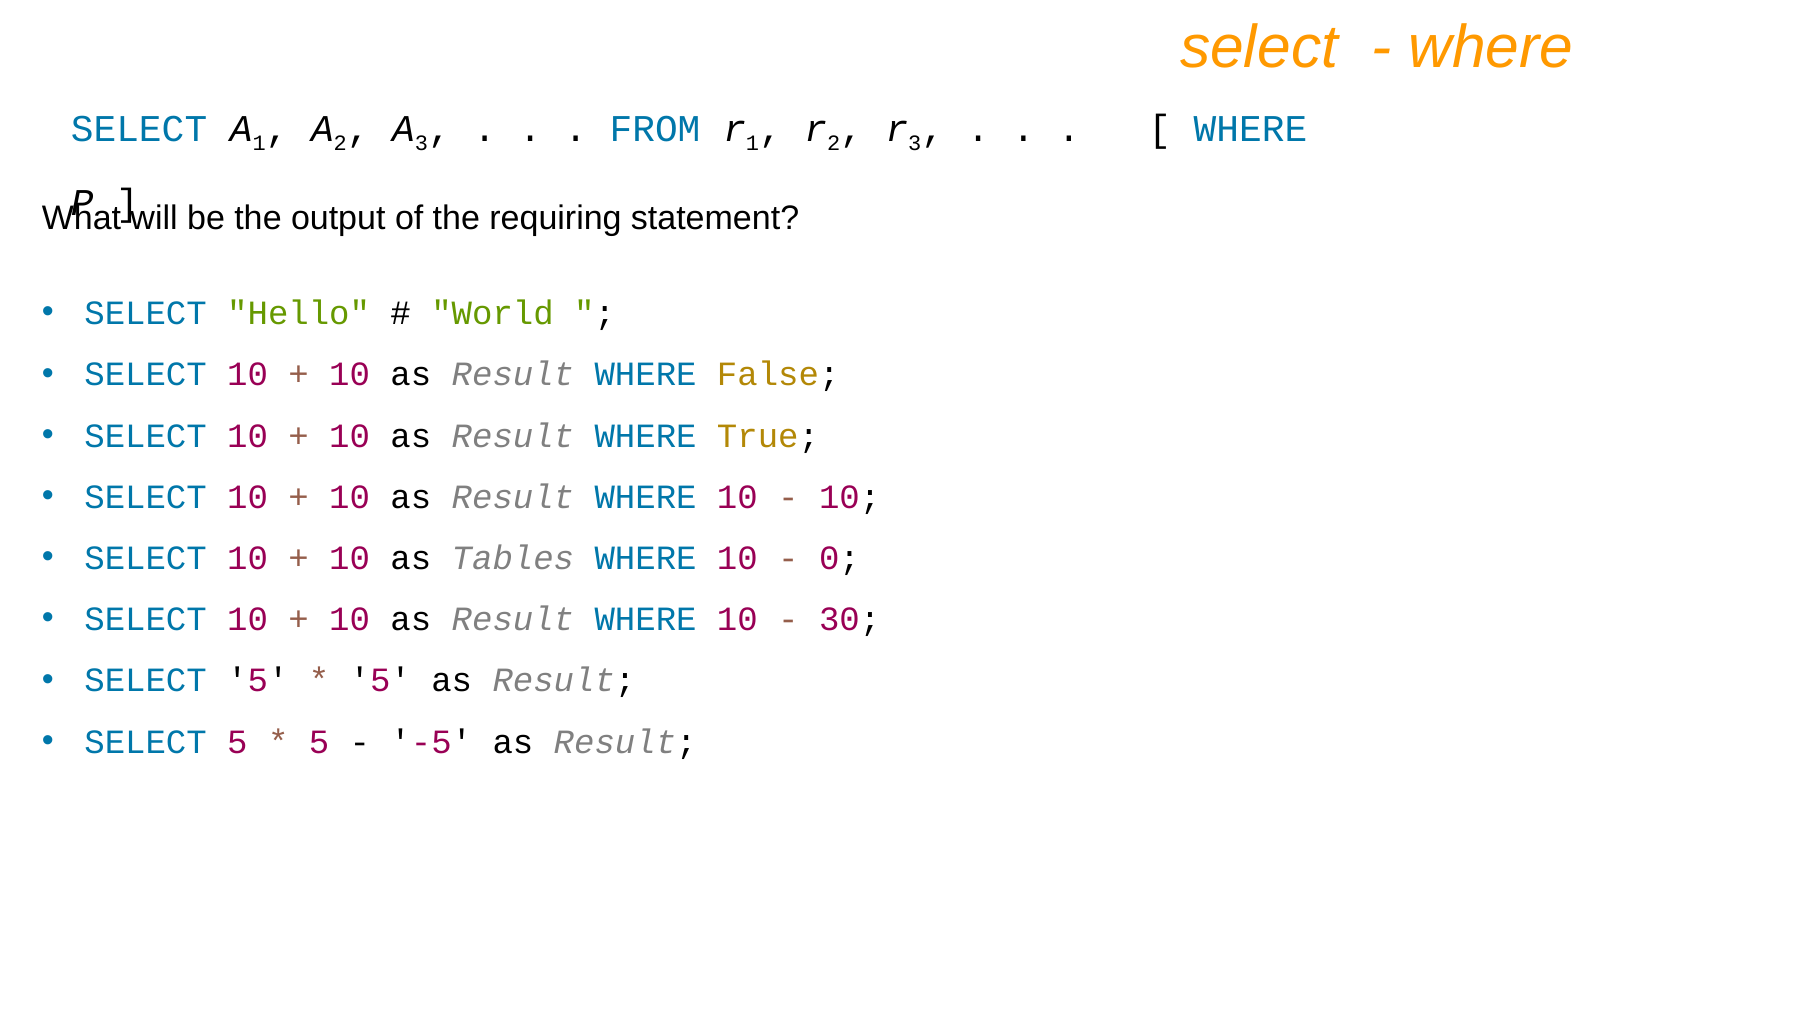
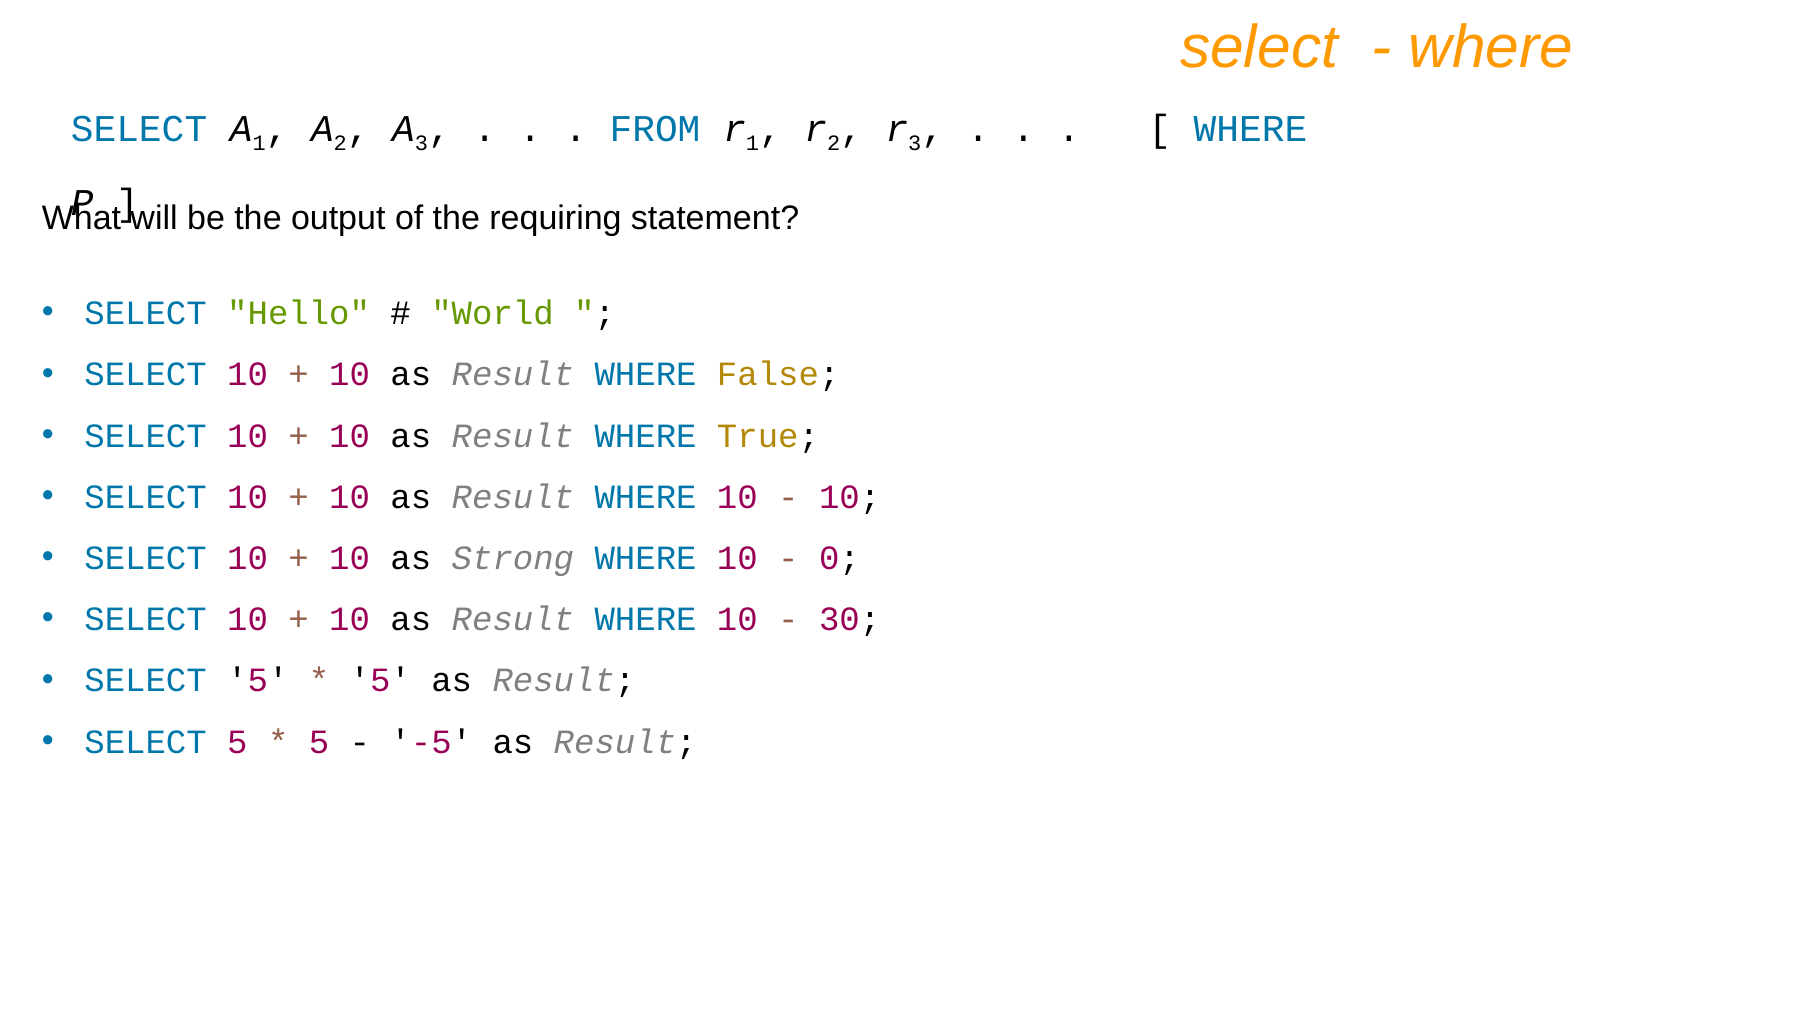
Tables: Tables -> Strong (513, 558)
